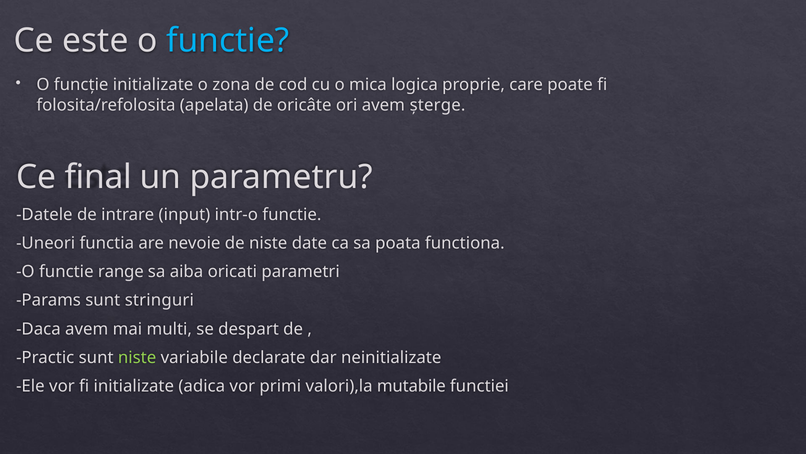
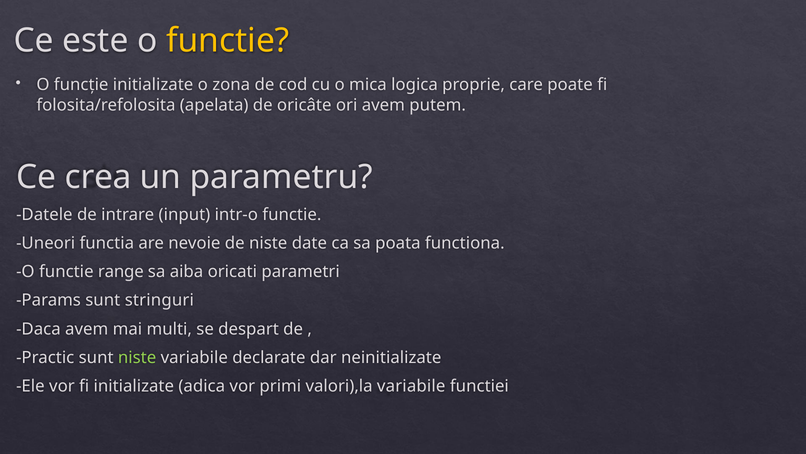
functie colour: light blue -> yellow (228, 41)
șterge: șterge -> putem (438, 105)
final: final -> crea (98, 177)
valori),la mutabile: mutabile -> variabile (411, 386)
